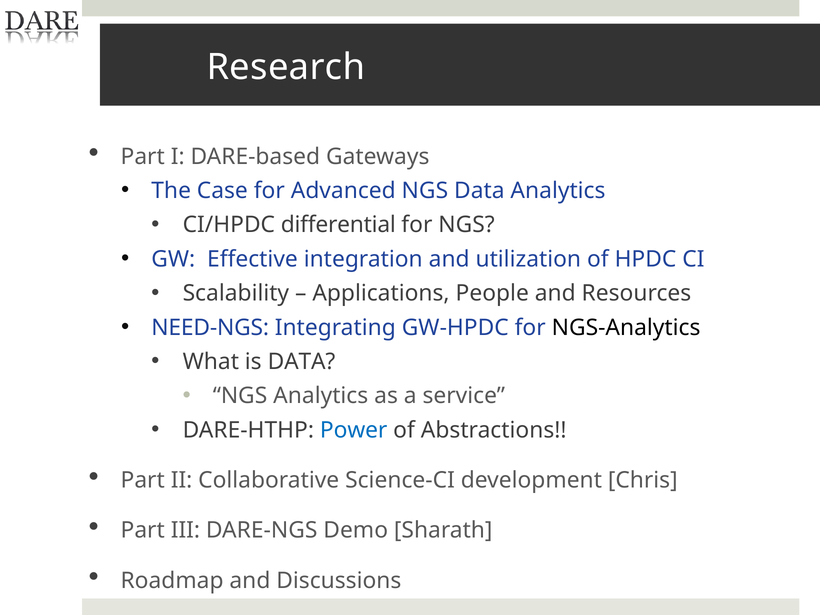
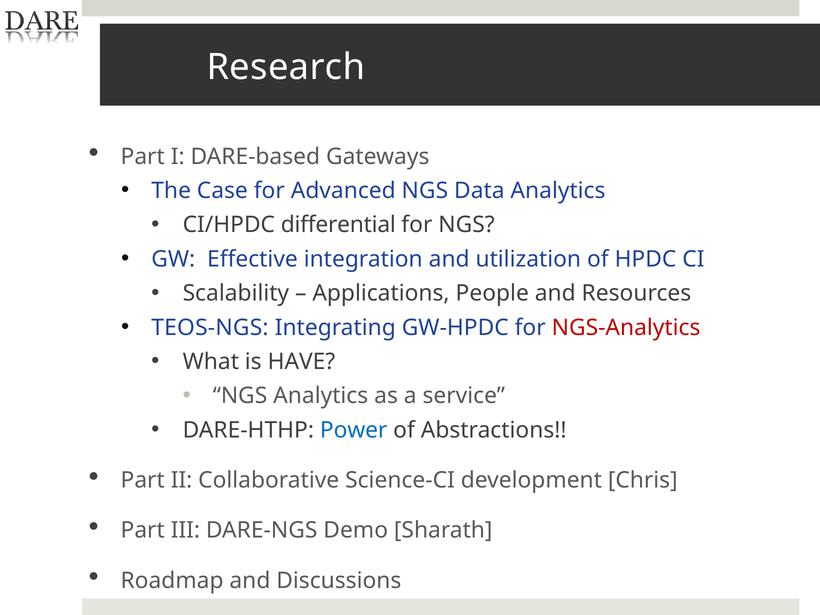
NEED-NGS: NEED-NGS -> TEOS-NGS (210, 328)
NGS-Analytics colour: black -> red (626, 328)
is DATA: DATA -> HAVE (301, 362)
